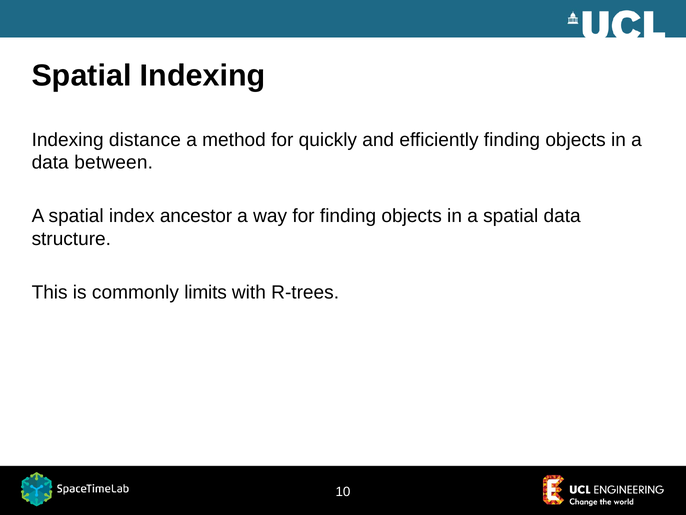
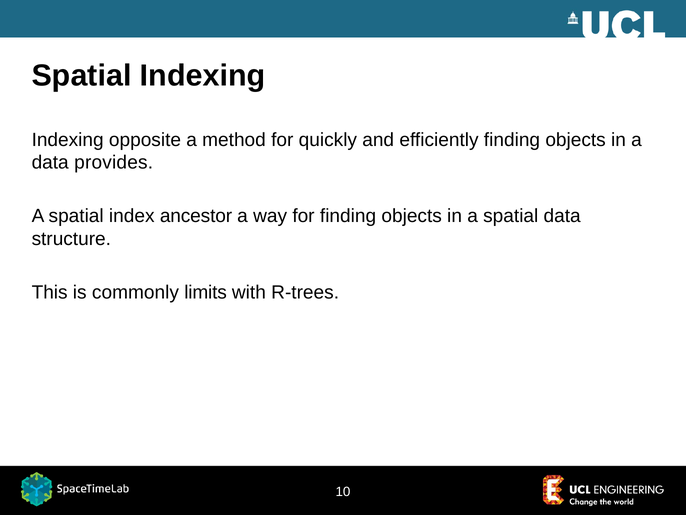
distance: distance -> opposite (145, 140)
between: between -> provides (114, 163)
